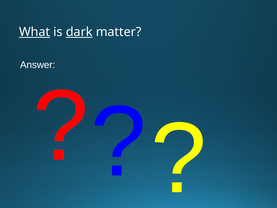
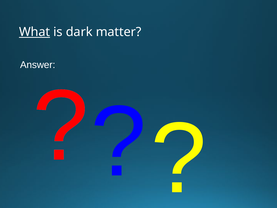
dark underline: present -> none (79, 32)
